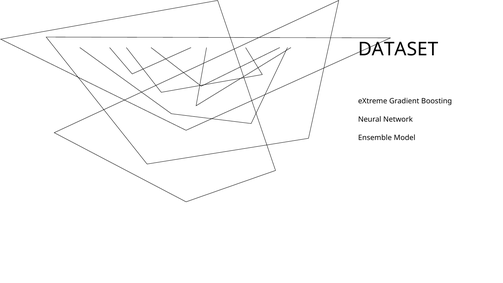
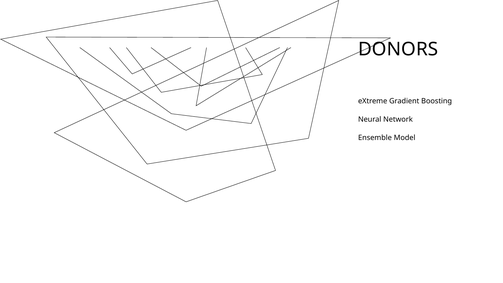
DATASET: DATASET -> DONORS (398, 49)
